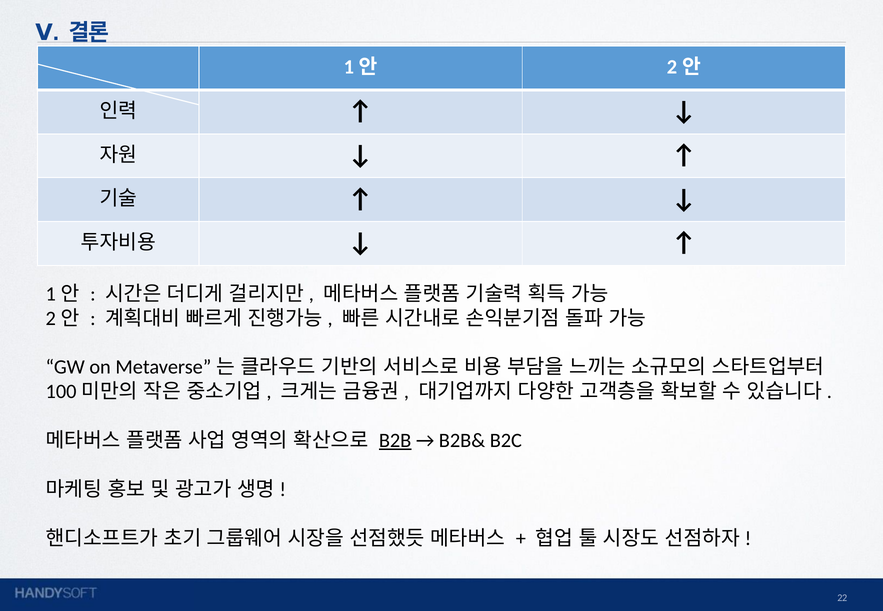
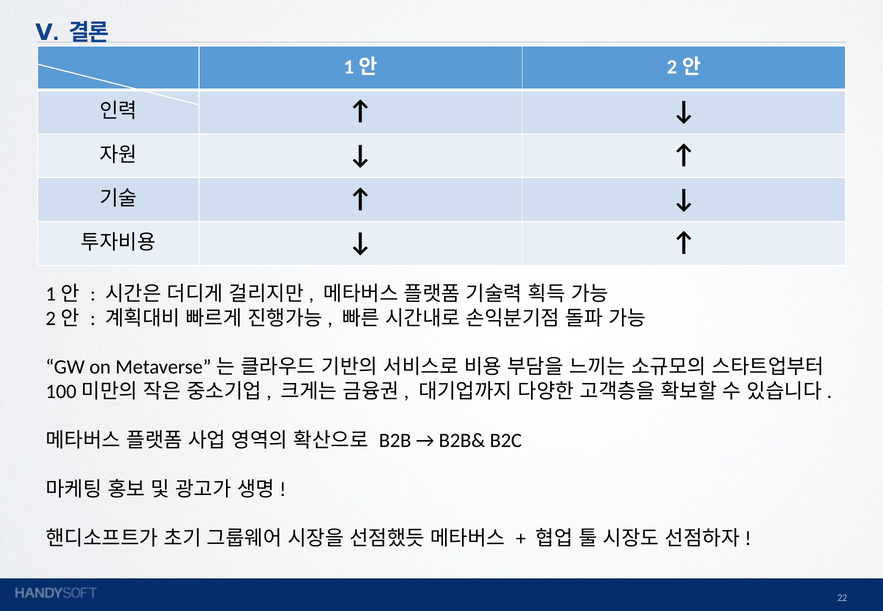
B2B underline: present -> none (395, 441)
